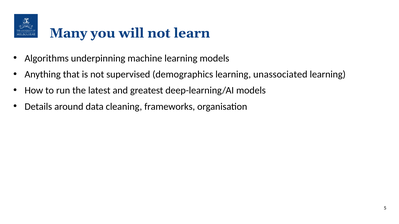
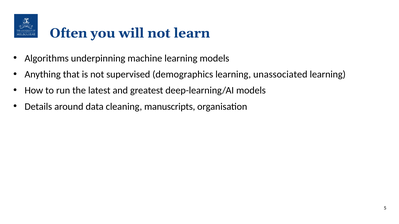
Many: Many -> Often (68, 33)
frameworks: frameworks -> manuscripts (170, 107)
